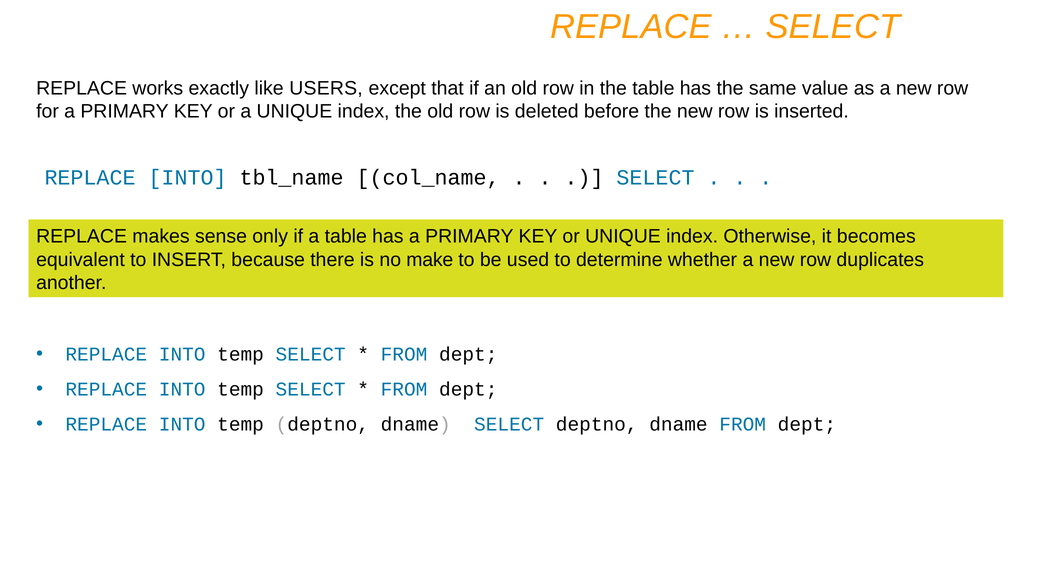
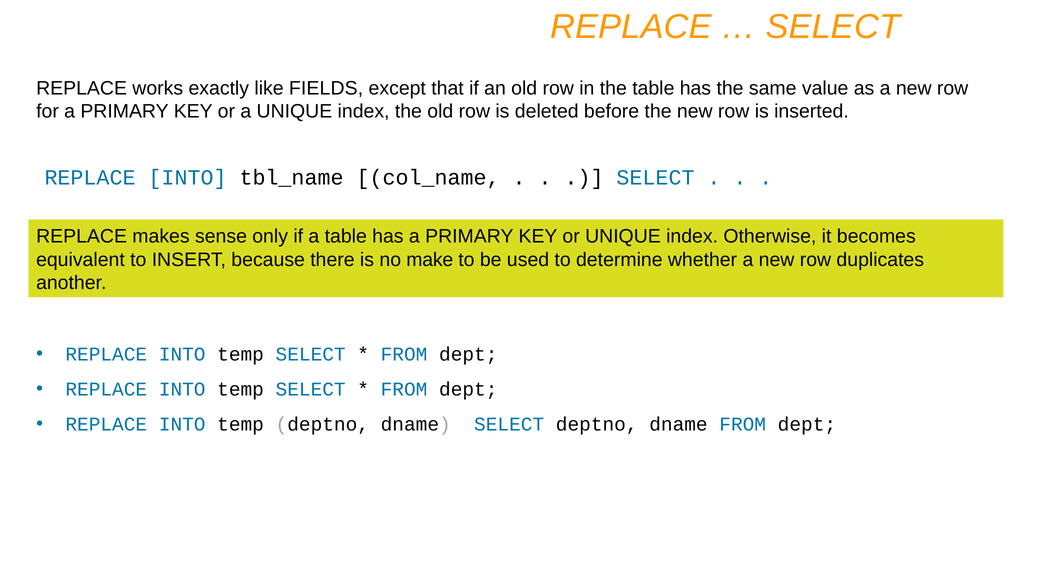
USERS: USERS -> FIELDS (326, 88)
